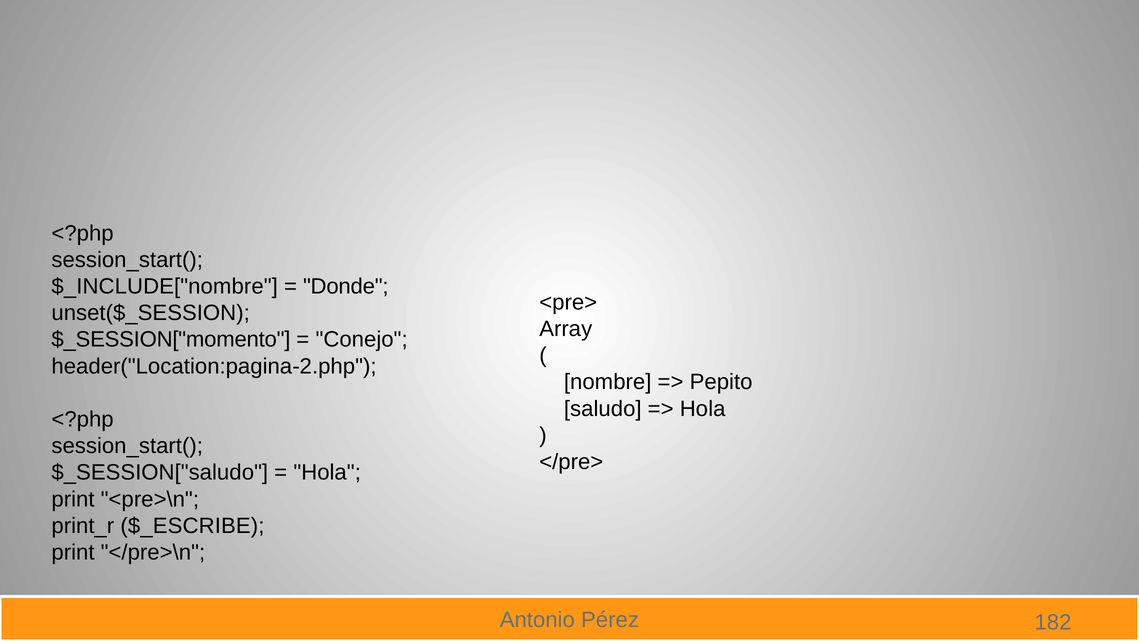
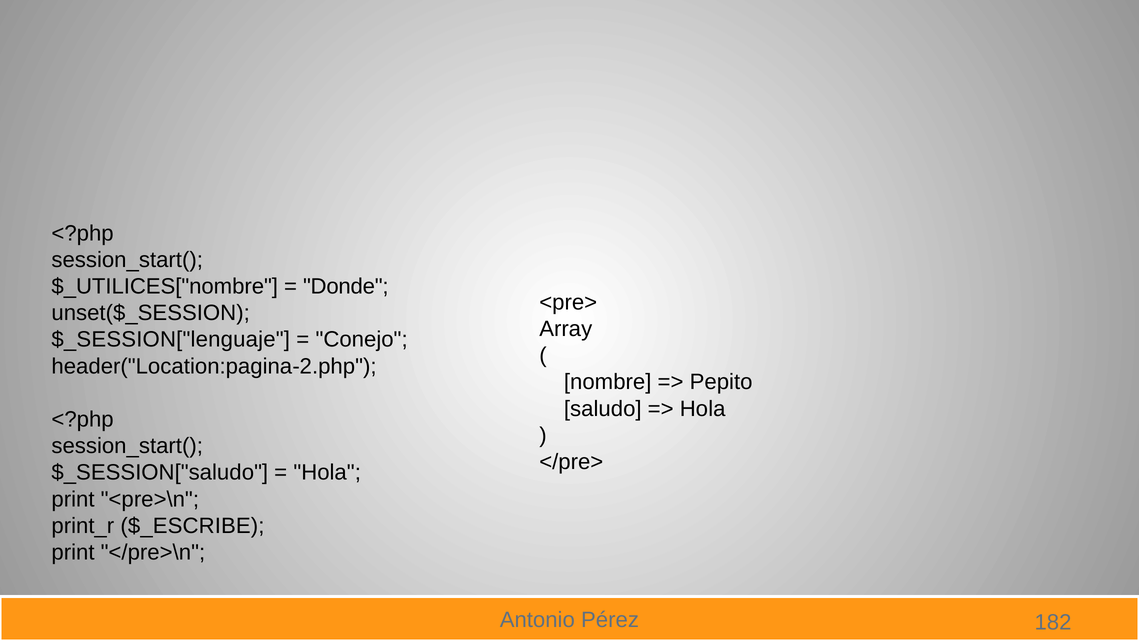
$_INCLUDE["nombre: $_INCLUDE["nombre -> $_UTILICES["nombre (165, 286)
$_SESSION["momento: $_SESSION["momento -> $_SESSION["lenguaje (171, 340)
